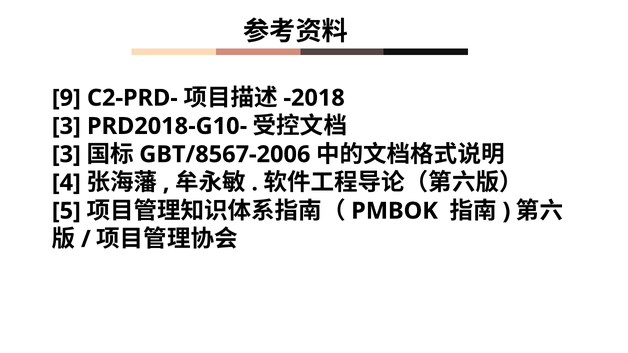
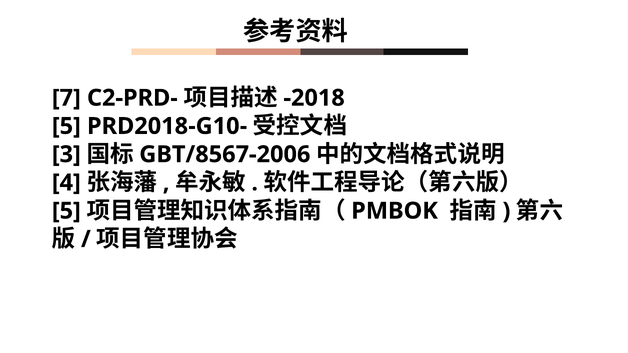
9: 9 -> 7 (66, 98)
3: 3 -> 5 (66, 126)
